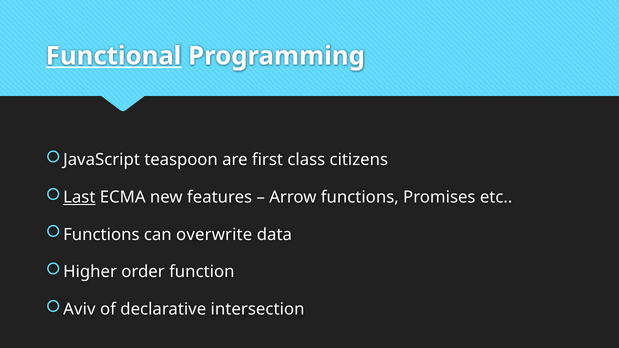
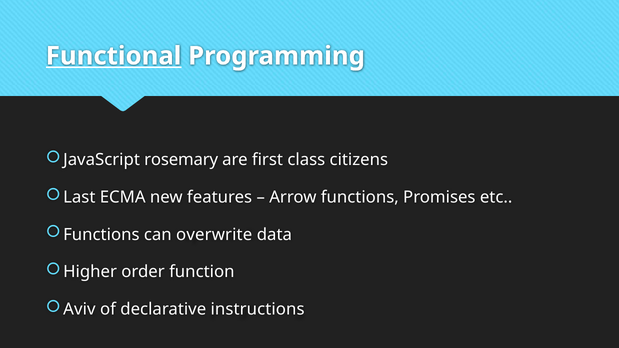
teaspoon: teaspoon -> rosemary (181, 160)
Last underline: present -> none (79, 197)
intersection: intersection -> instructions (258, 309)
